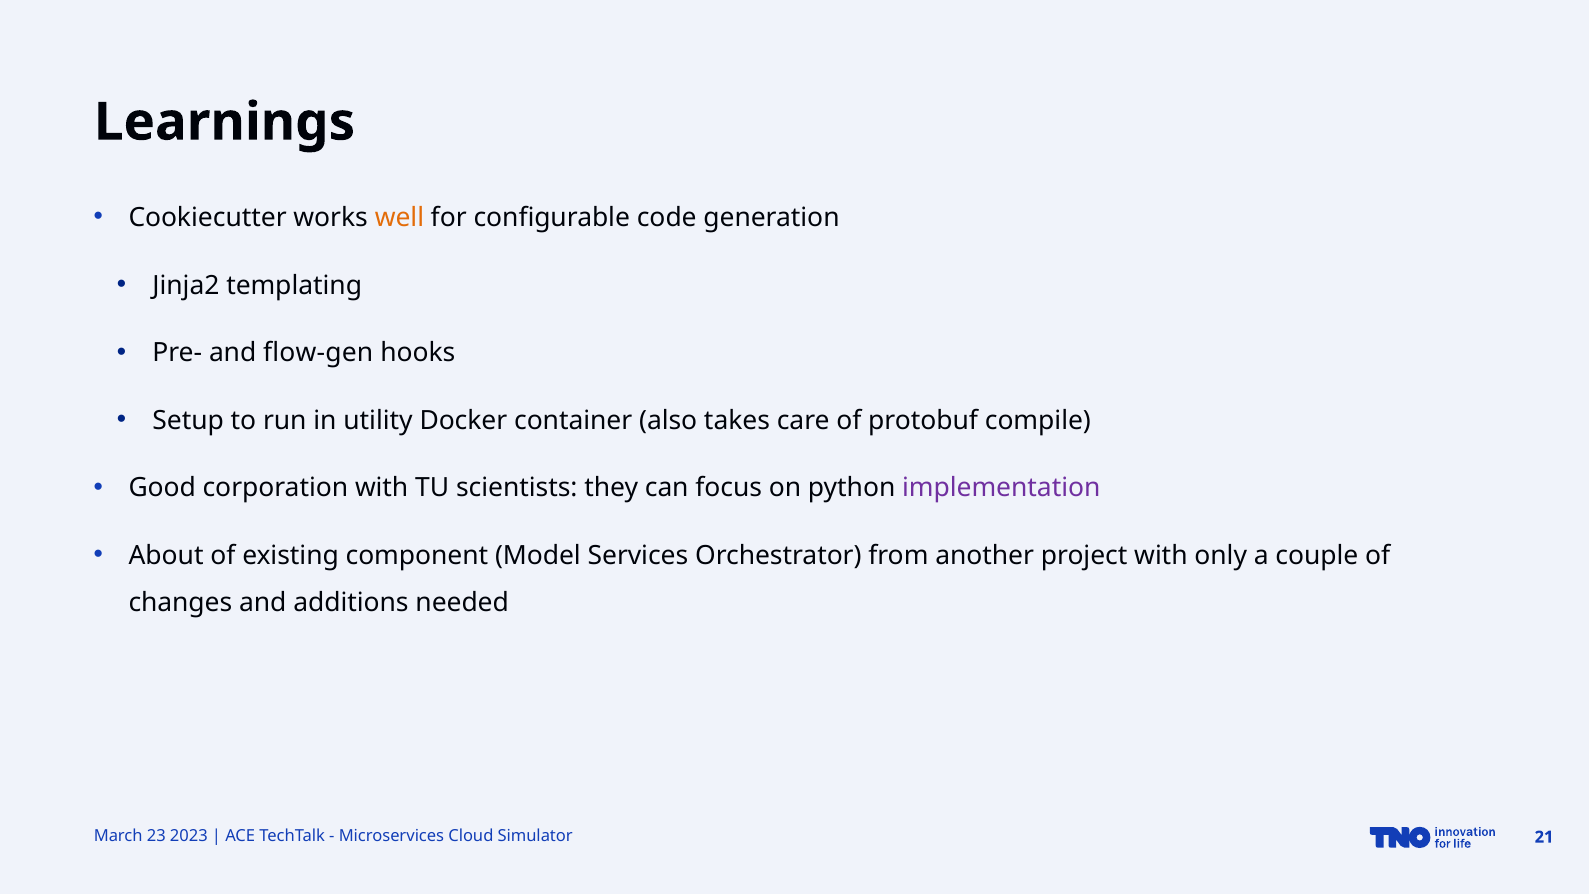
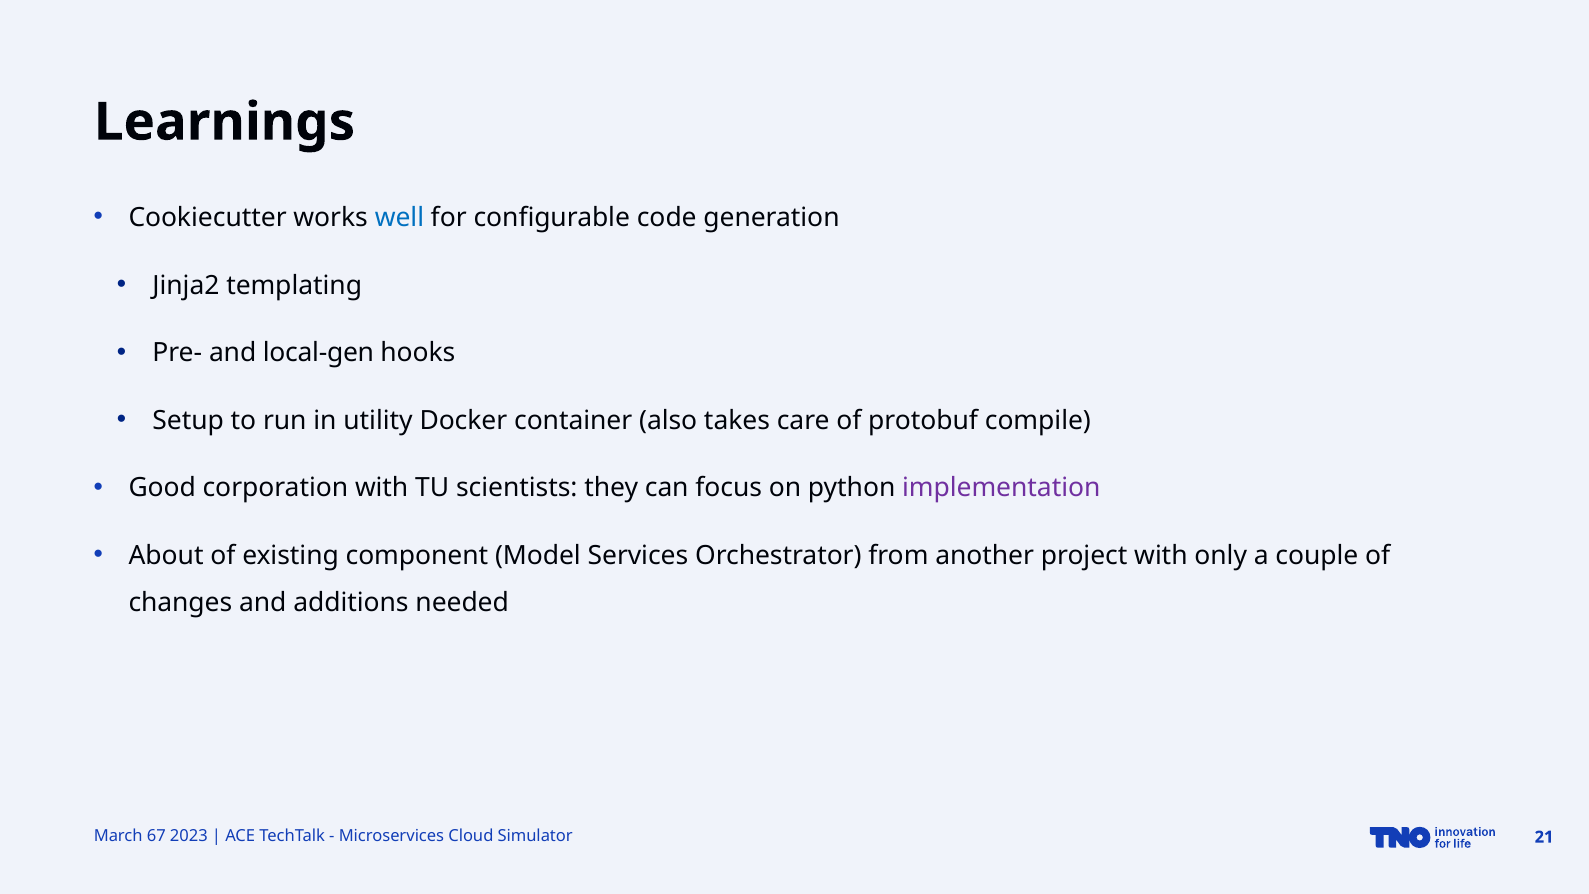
well colour: orange -> blue (399, 218)
flow-gen: flow-gen -> local-gen (318, 353)
23: 23 -> 67 (156, 836)
